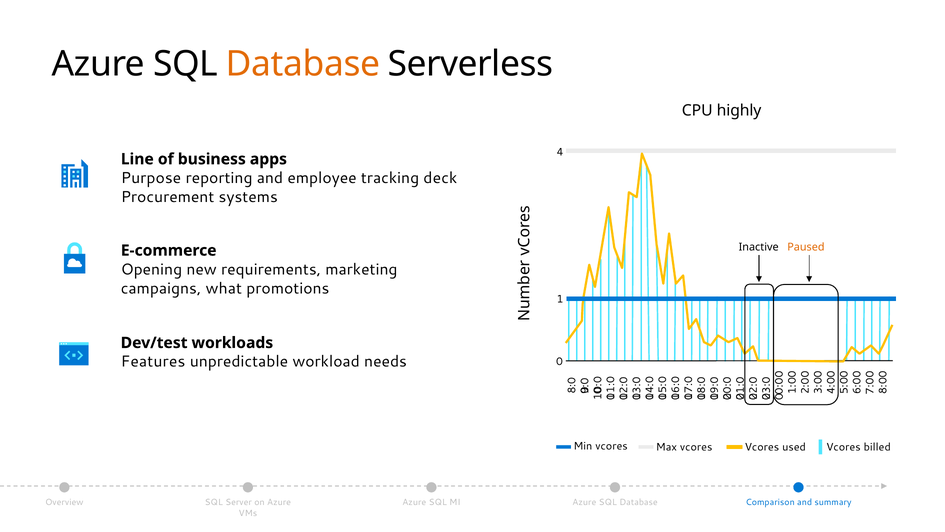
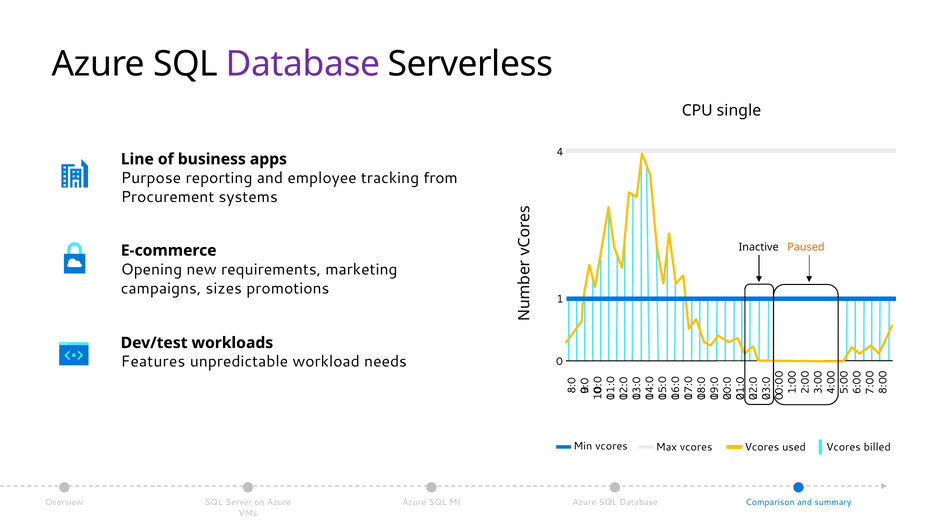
Database colour: orange -> purple (303, 64)
highly: highly -> single (739, 110)
deck: deck -> from (440, 178)
what: what -> sizes (224, 288)
